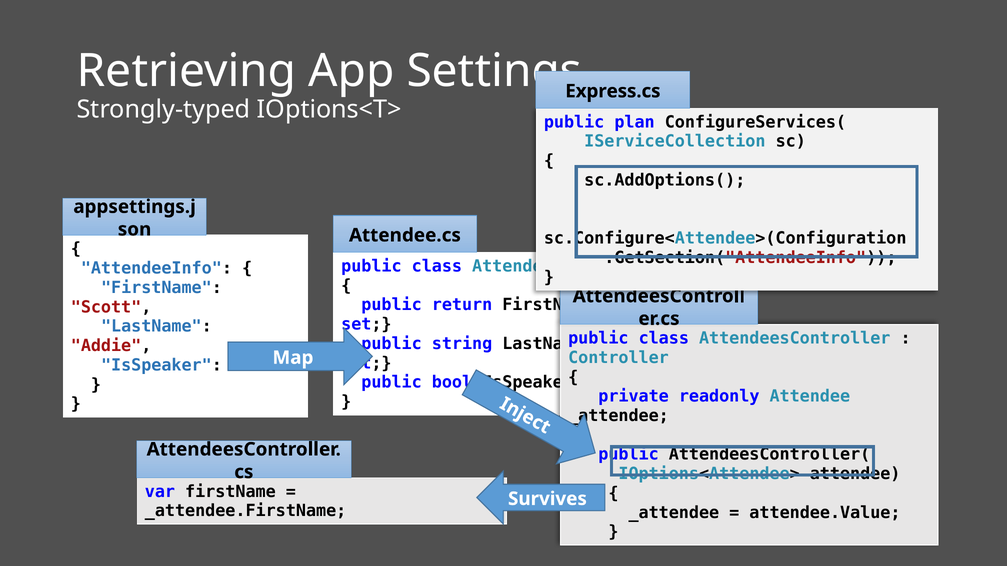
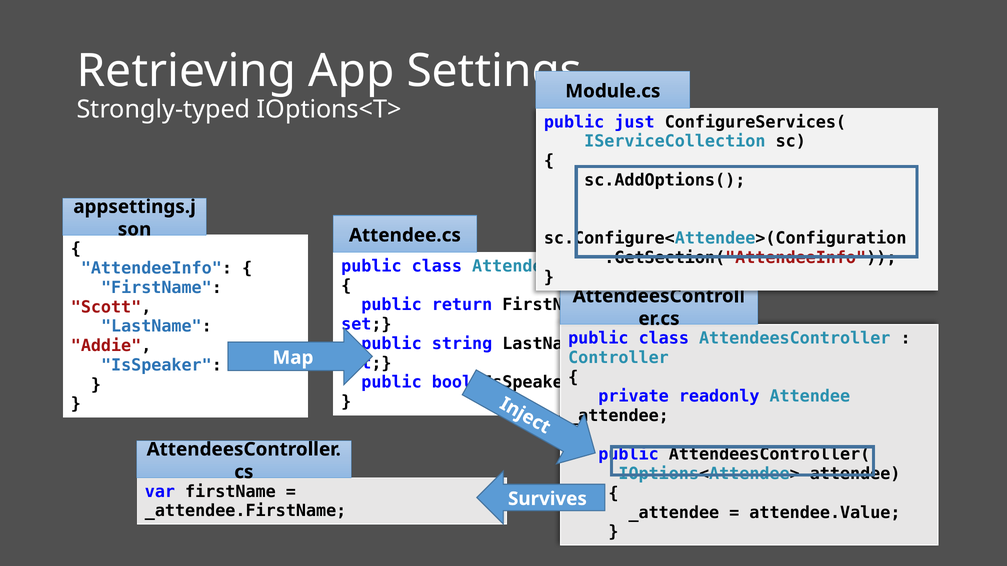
Express.cs: Express.cs -> Module.cs (613, 91)
plan: plan -> just (635, 122)
